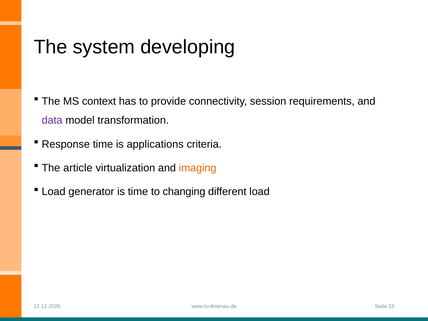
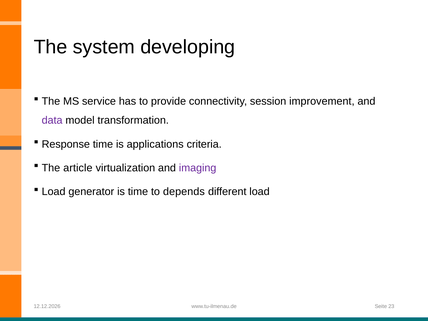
context: context -> service (99, 101)
requirements: requirements -> improvement (322, 101)
imaging colour: orange -> purple (198, 168)
changing: changing -> depends (184, 192)
